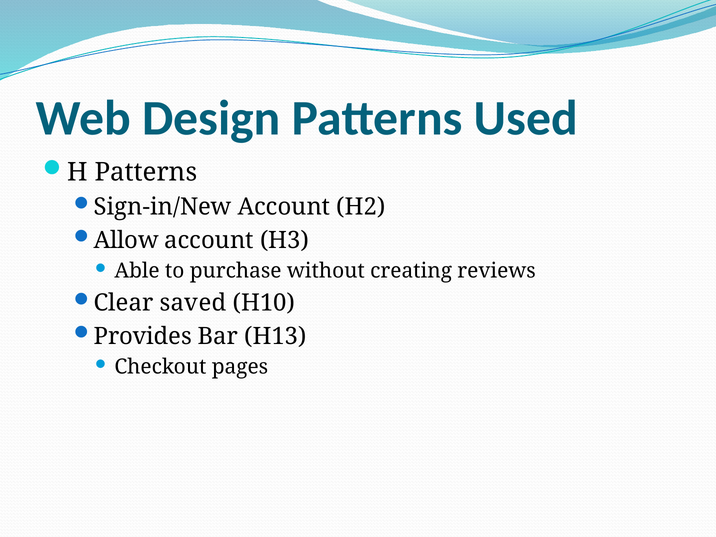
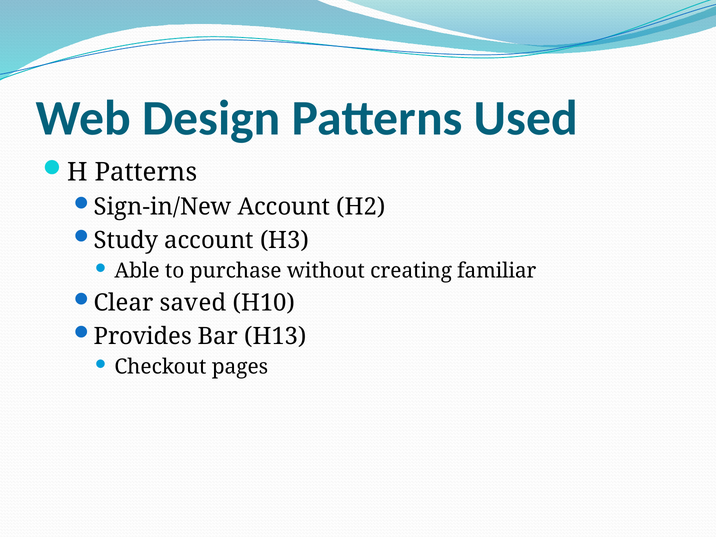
Allow: Allow -> Study (126, 240)
reviews: reviews -> familiar (497, 271)
